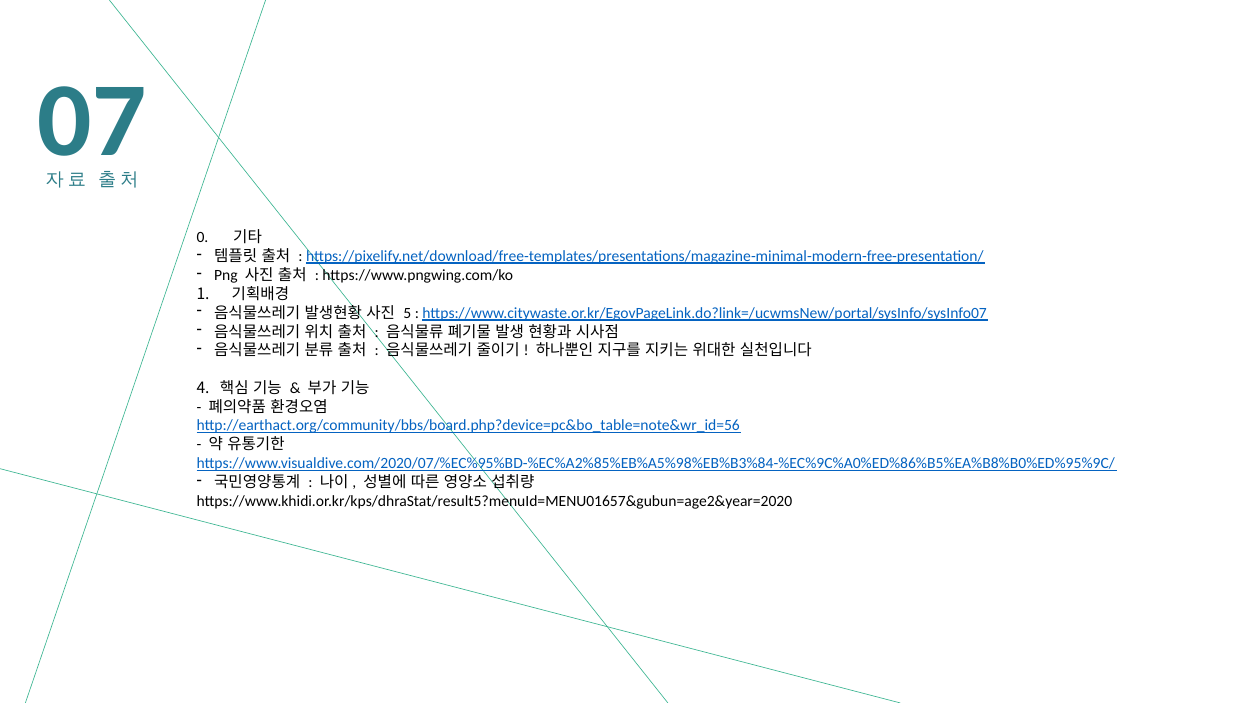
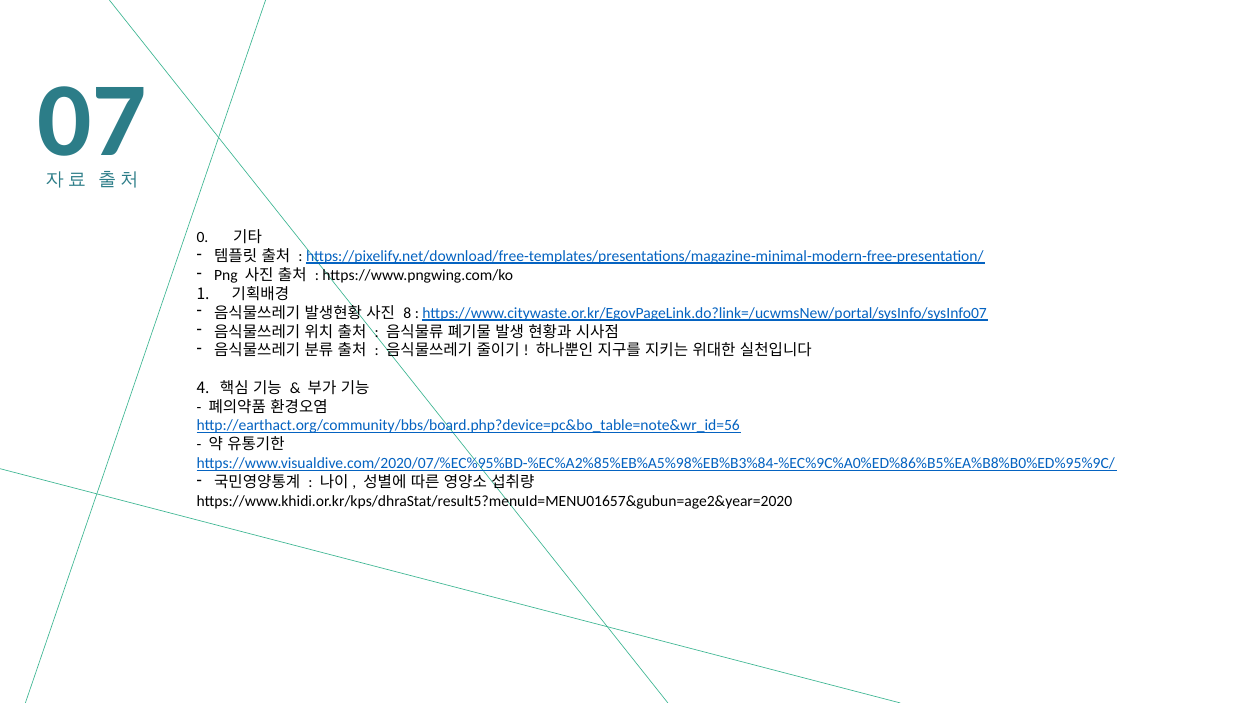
5: 5 -> 8 (407, 313)
